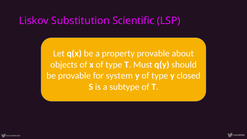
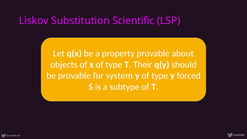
Must: Must -> Their (143, 65)
closed: closed -> forced (189, 76)
